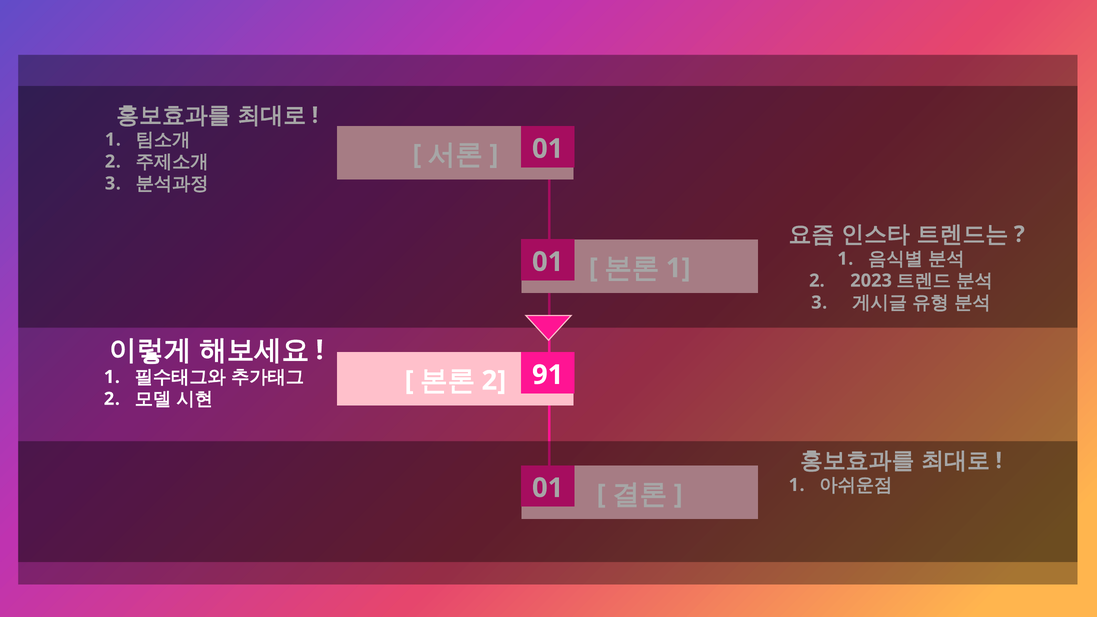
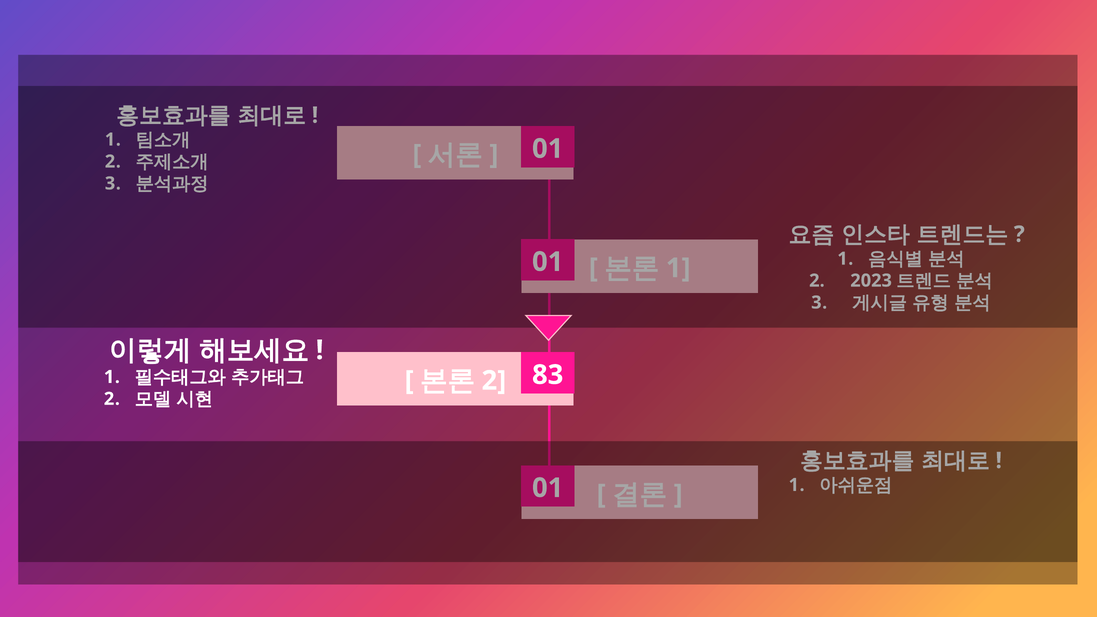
91: 91 -> 83 (548, 375)
